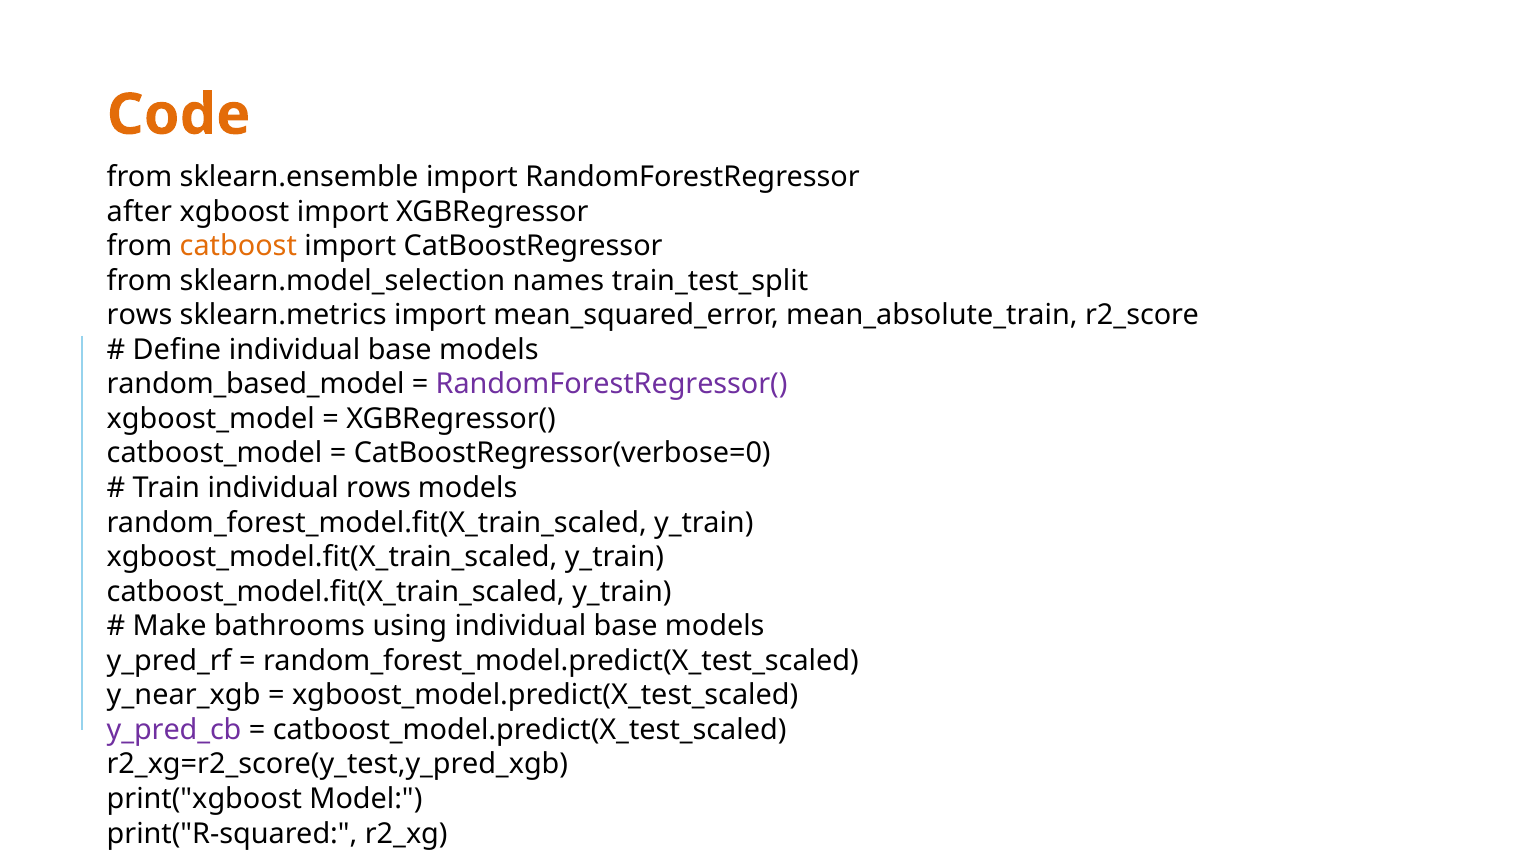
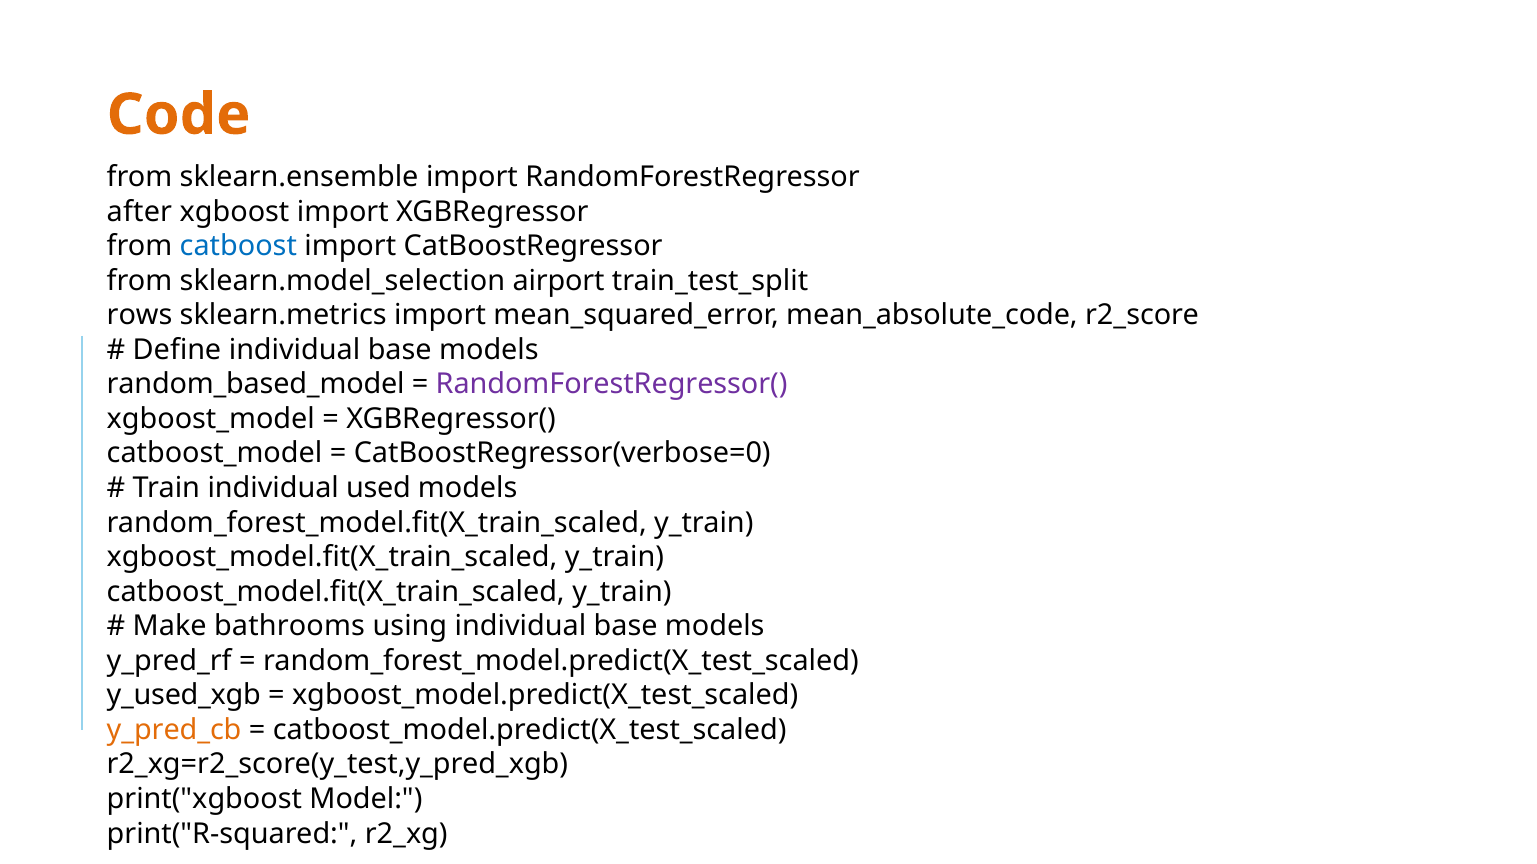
catboost colour: orange -> blue (238, 246)
names: names -> airport (559, 281)
mean_absolute_train: mean_absolute_train -> mean_absolute_code (932, 315)
individual rows: rows -> used (379, 488)
y_near_xgb: y_near_xgb -> y_used_xgb (184, 696)
y_pred_cb colour: purple -> orange (174, 730)
